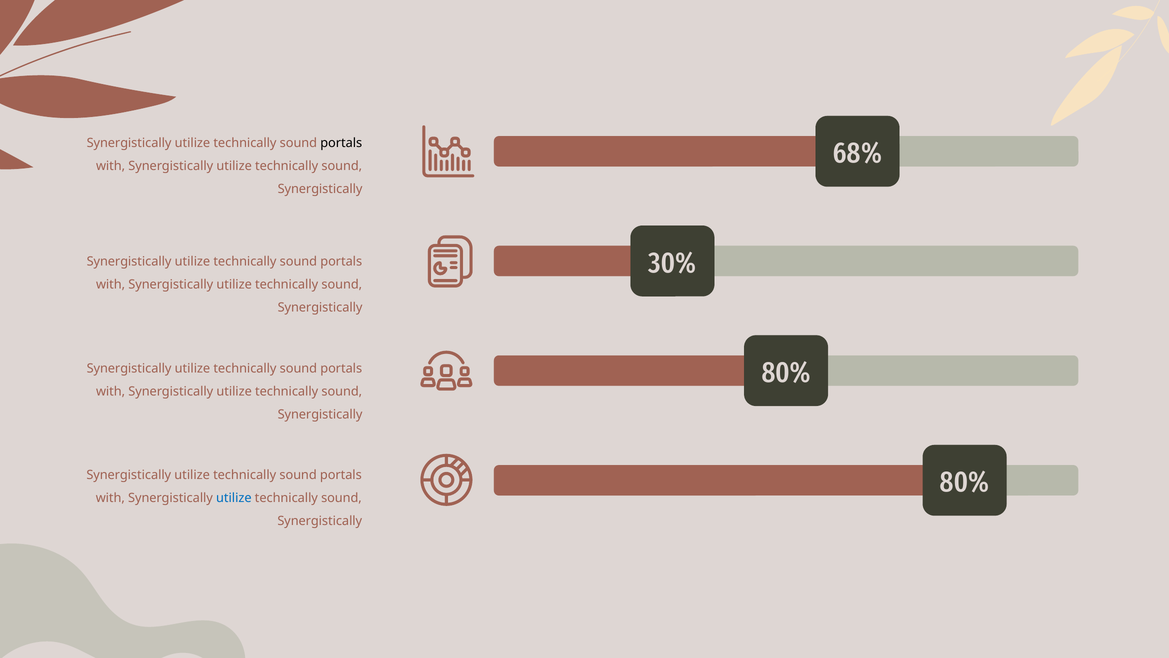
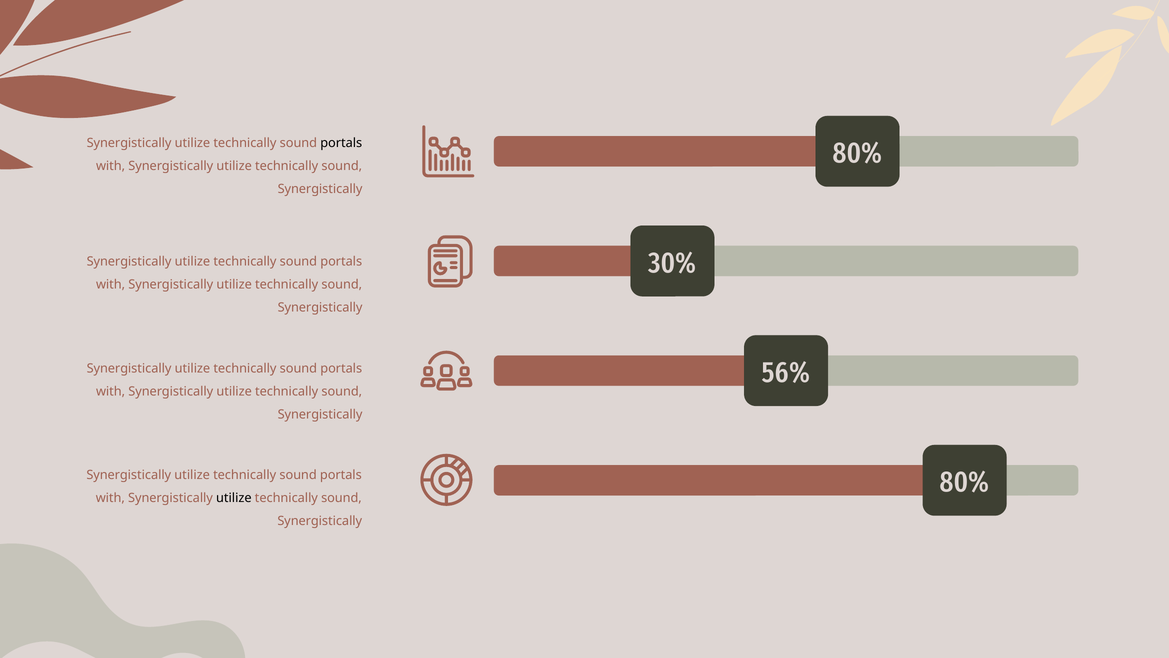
68%: 68% -> 80% (857, 153)
80%: 80% -> 56% (786, 372)
utilize colour: blue -> black (234, 498)
